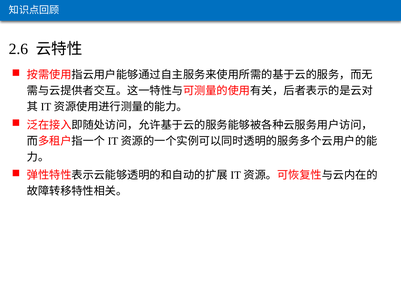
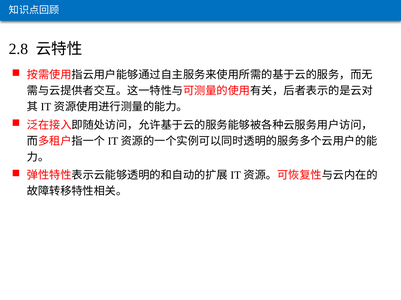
2.6: 2.6 -> 2.8 (18, 49)
